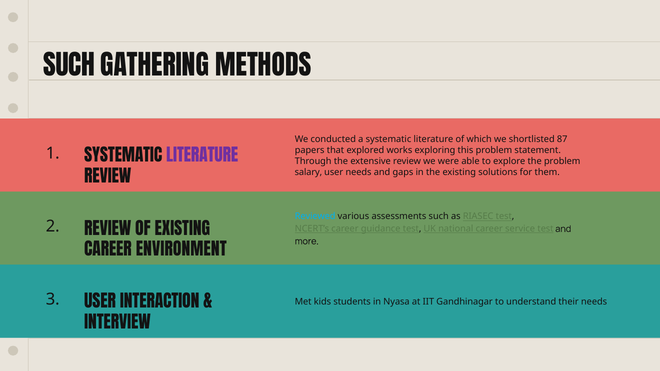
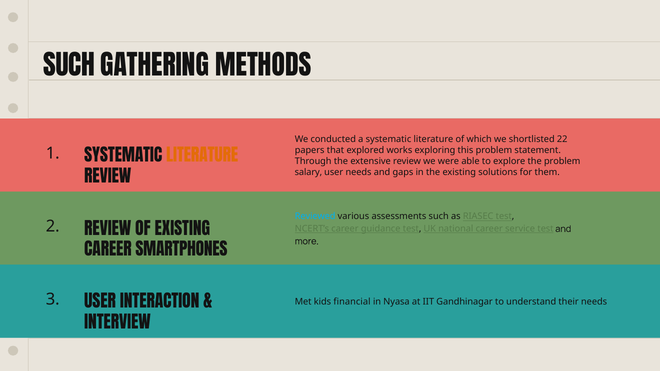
87: 87 -> 22 (562, 139)
LITERATURE colour: purple -> orange (202, 156)
ENVIRONMENT: ENVIRONMENT -> SMARTPHONES (181, 250)
students: students -> financial (352, 302)
